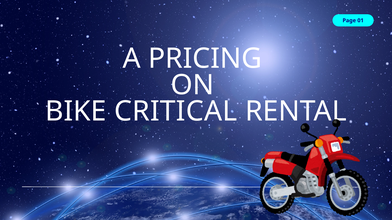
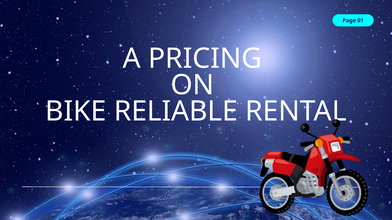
CRITICAL: CRITICAL -> RELIABLE (176, 111)
